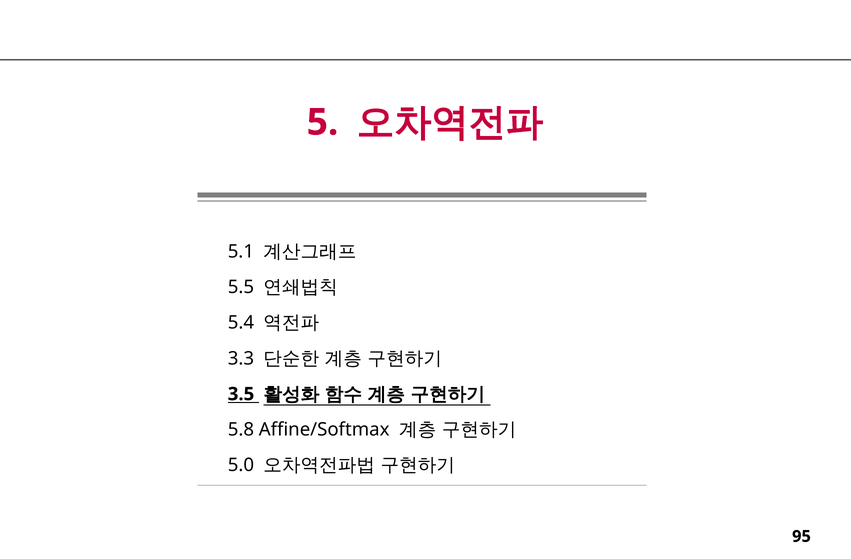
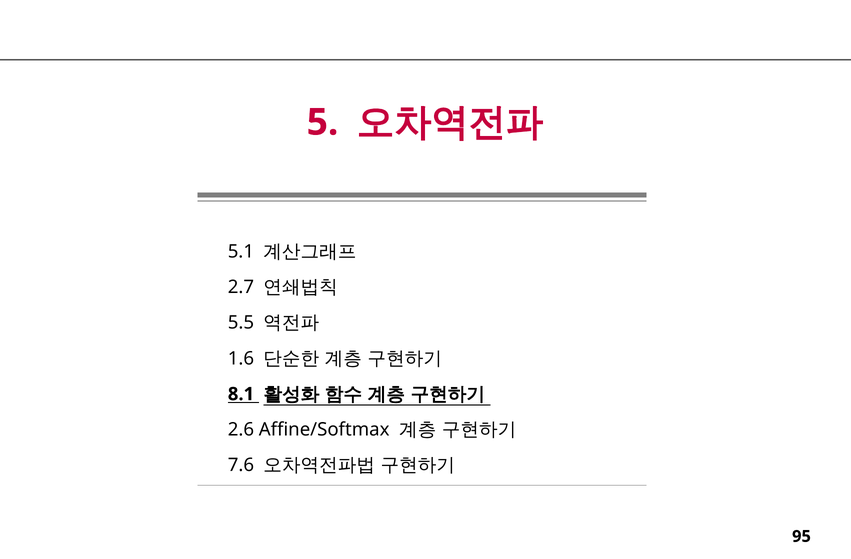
5.5: 5.5 -> 2.7 (241, 287)
5.4: 5.4 -> 5.5 (241, 323)
3.3: 3.3 -> 1.6 (241, 358)
3.5: 3.5 -> 8.1 (241, 394)
5.8: 5.8 -> 2.6 (241, 430)
5.0: 5.0 -> 7.6 (241, 465)
